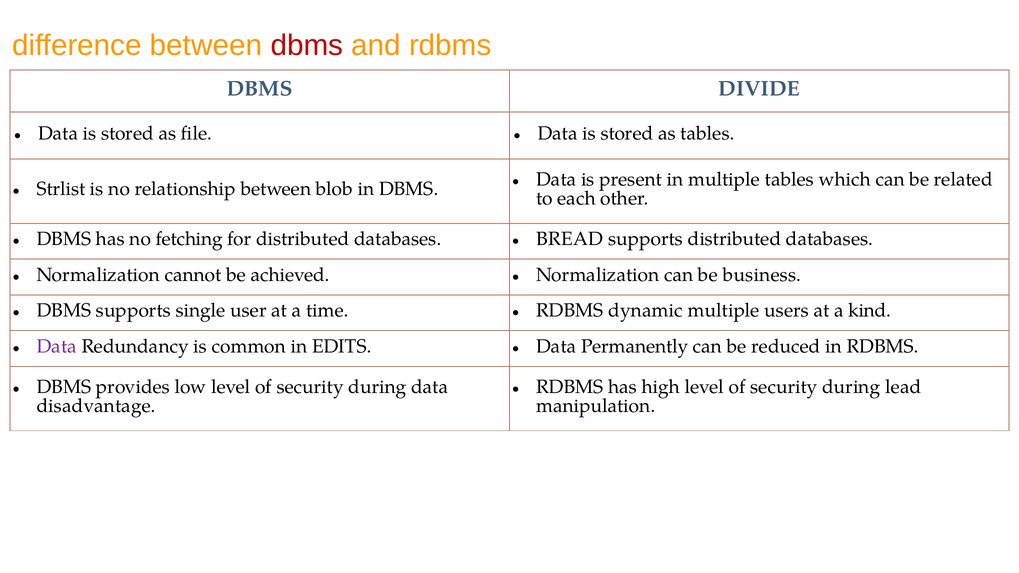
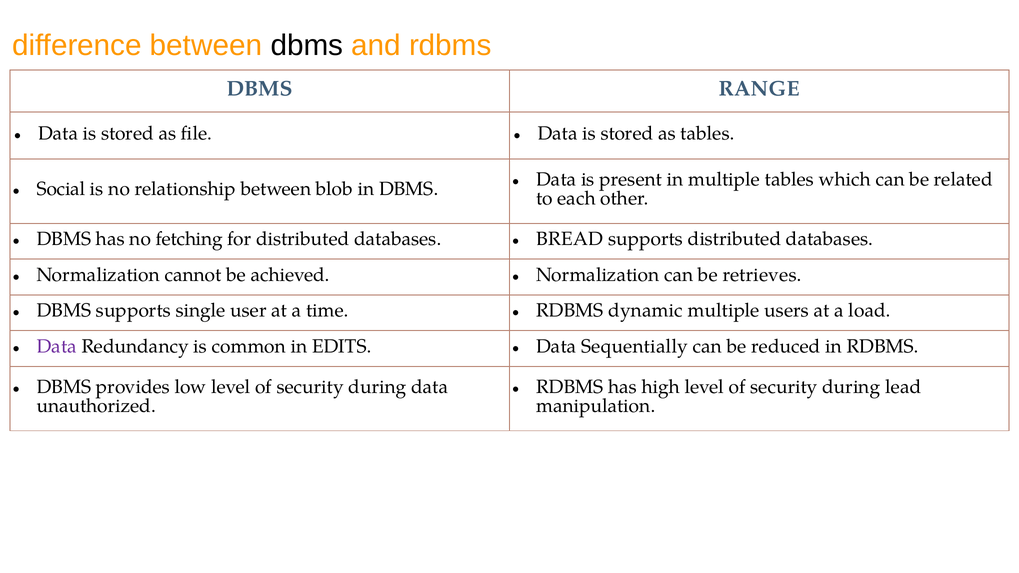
dbms colour: red -> black (307, 45)
DIVIDE: DIVIDE -> RANGE (759, 89)
Strlist: Strlist -> Social (61, 189)
business: business -> retrieves (762, 275)
kind: kind -> load (870, 311)
Permanently: Permanently -> Sequentially (635, 347)
disadvantage: disadvantage -> unauthorized (96, 406)
